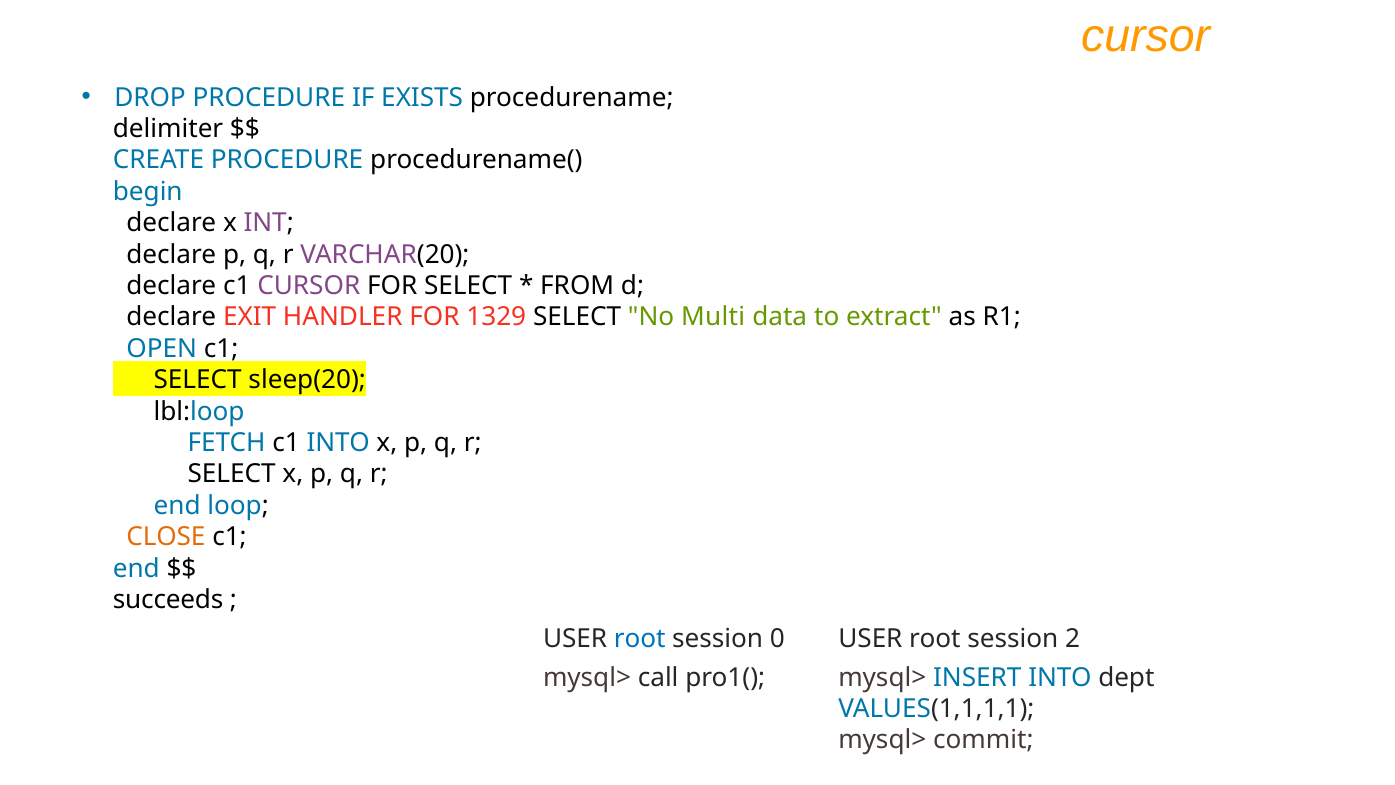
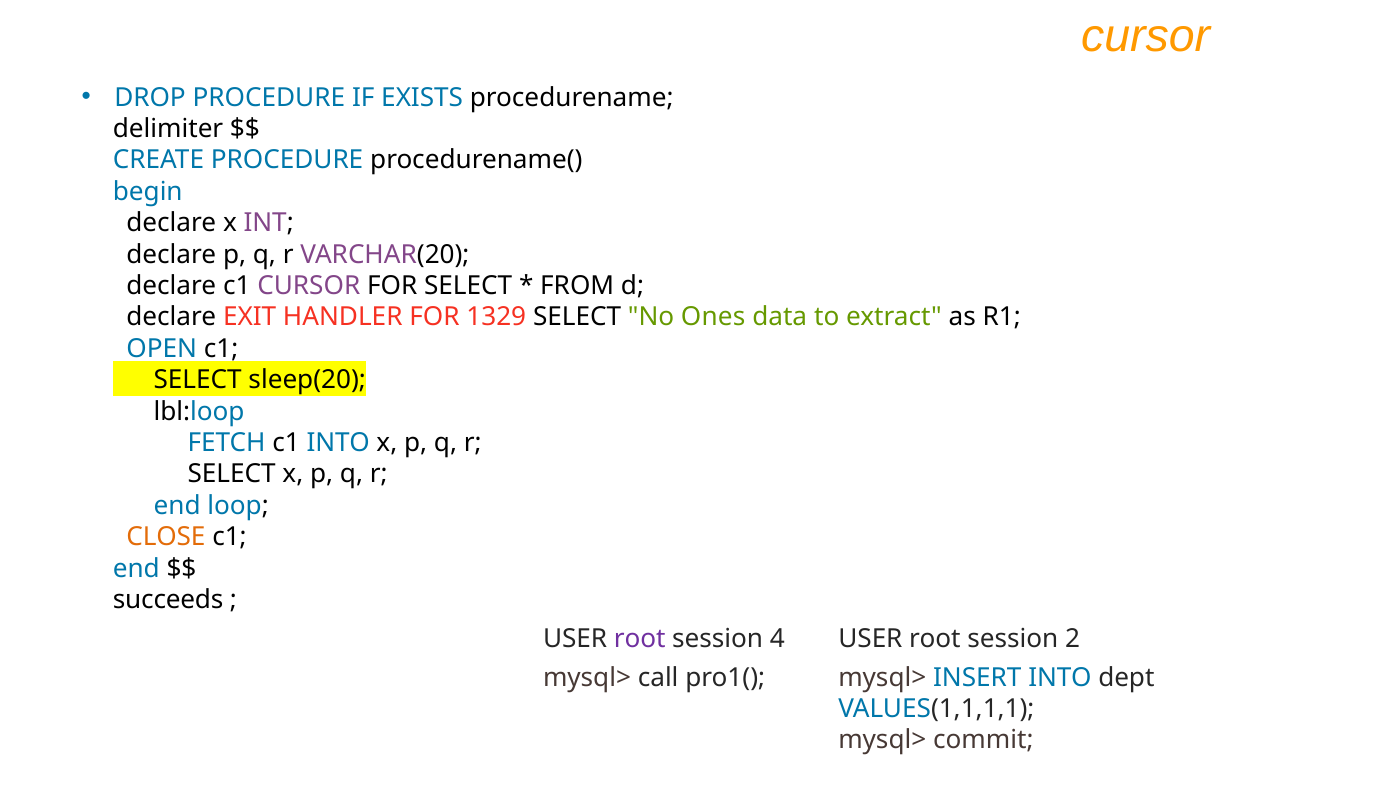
Multi: Multi -> Ones (713, 317)
root colour: blue -> purple (640, 639)
0: 0 -> 4 (777, 639)
